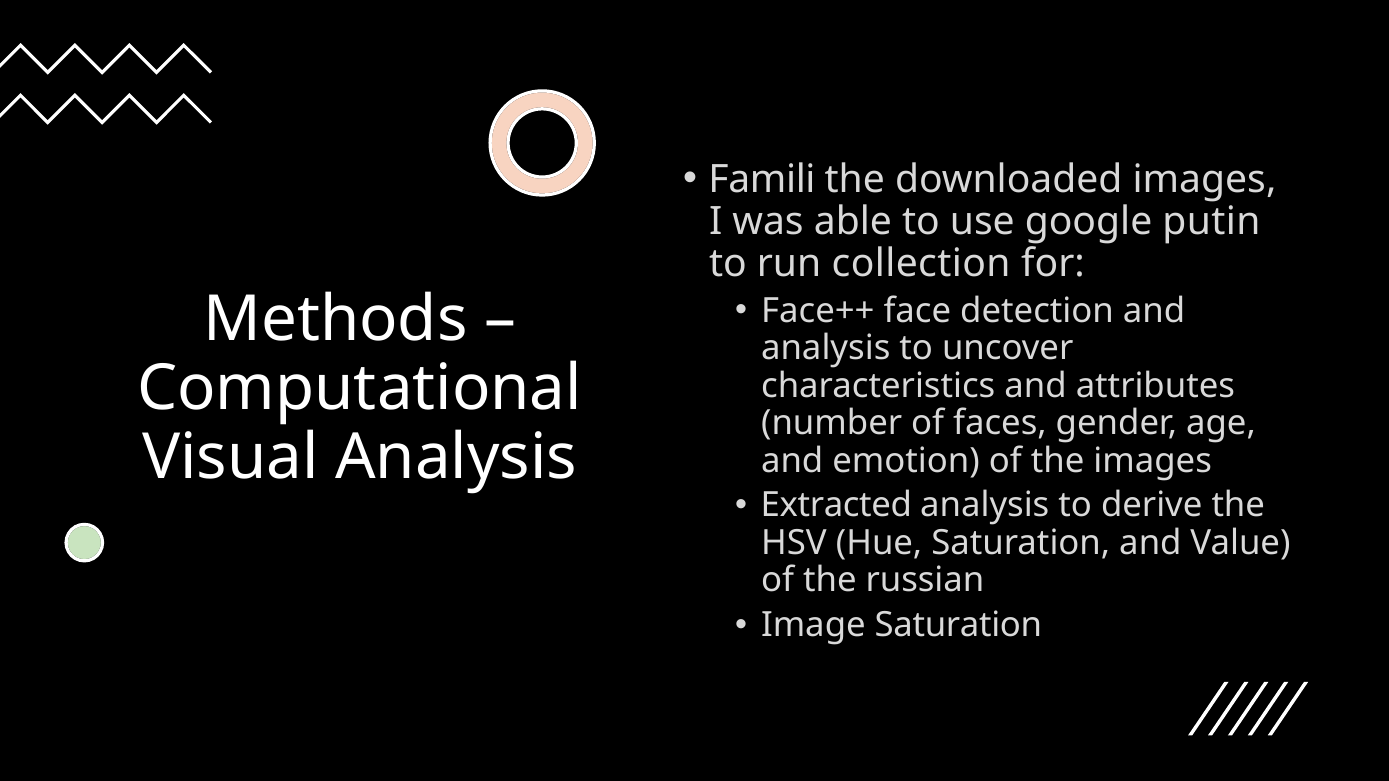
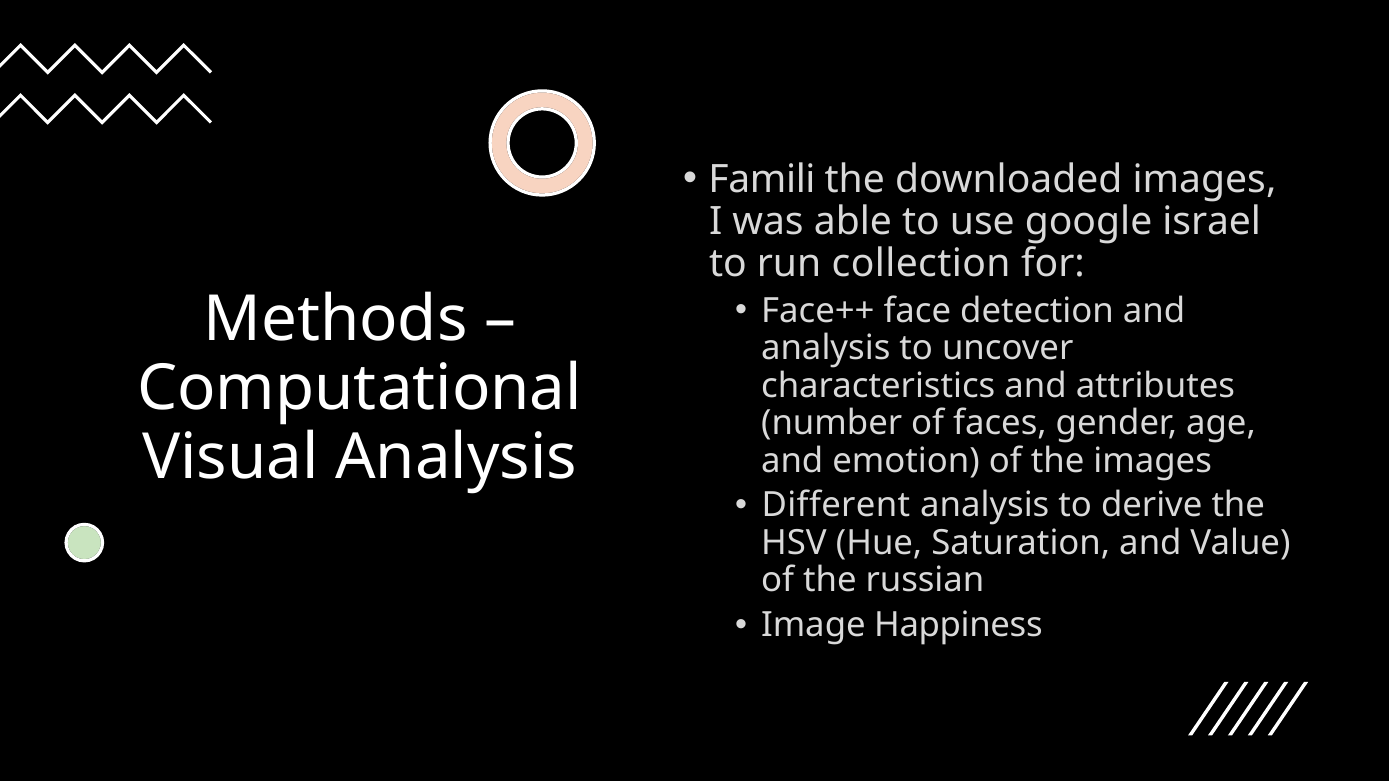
putin: putin -> israel (1212, 222)
Extracted: Extracted -> Different (836, 506)
Image Saturation: Saturation -> Happiness (958, 625)
